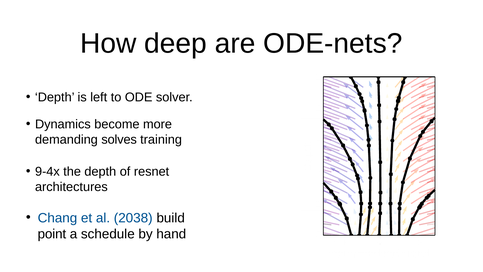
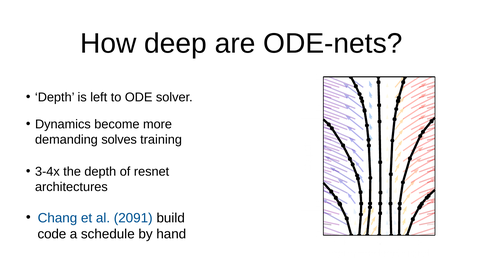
9-4x: 9-4x -> 3-4x (47, 171)
2038: 2038 -> 2091 (133, 218)
point: point -> code (52, 234)
